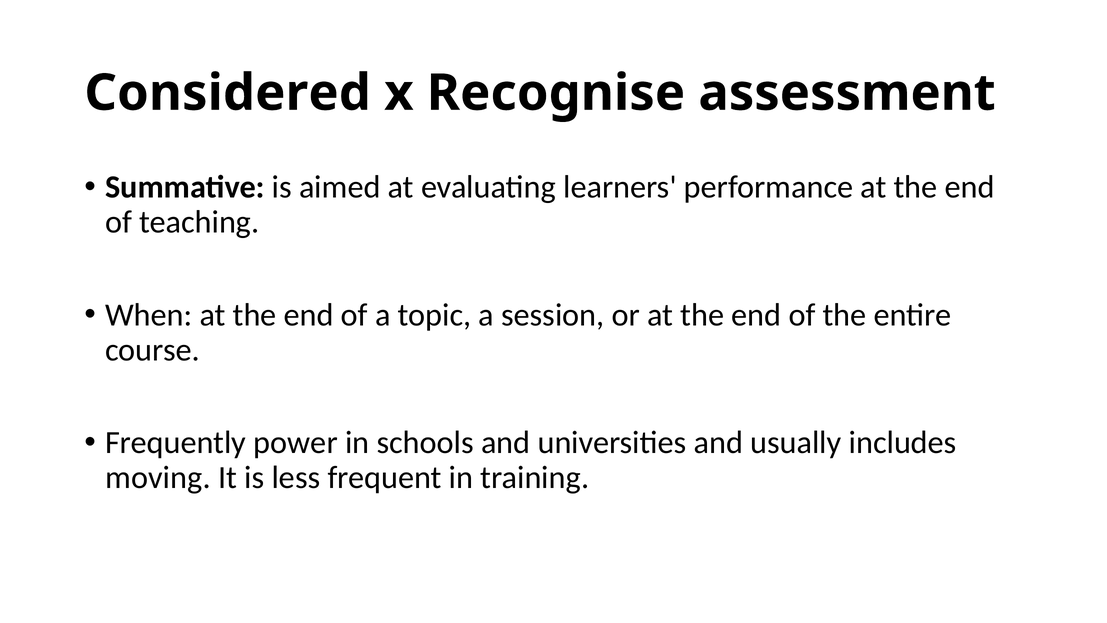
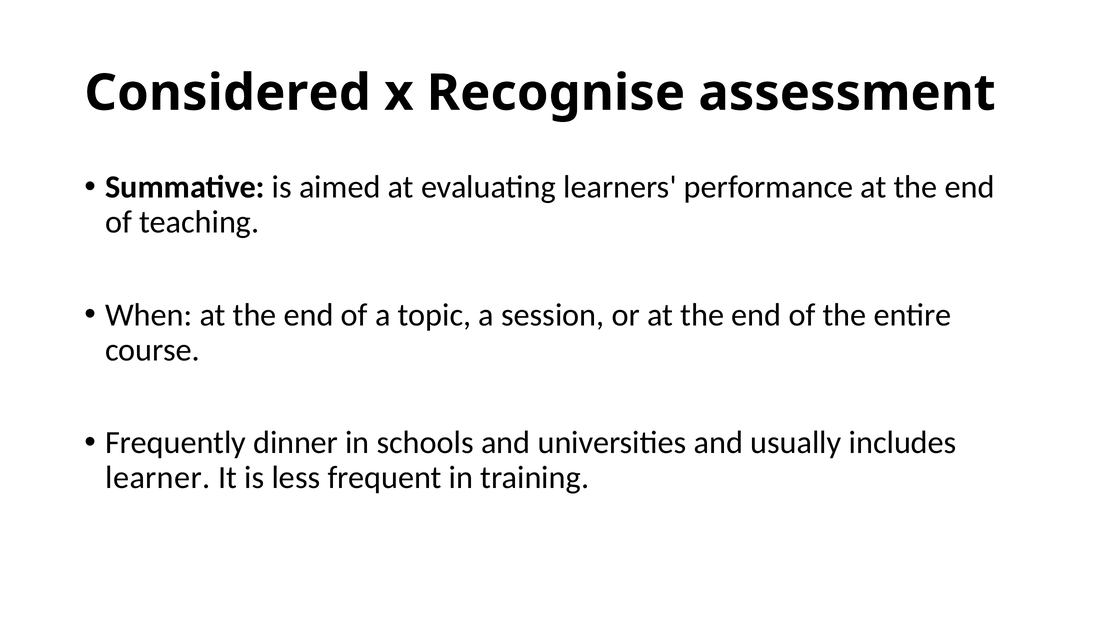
power: power -> dinner (296, 443)
moving: moving -> learner (158, 477)
